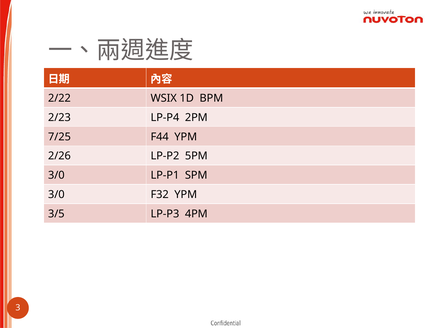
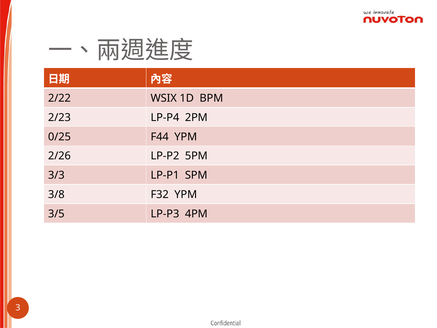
7/25: 7/25 -> 0/25 (59, 137)
3/0: 3/0 -> 3/3 (56, 175)
3/0: 3/0 -> 3/8 (56, 194)
